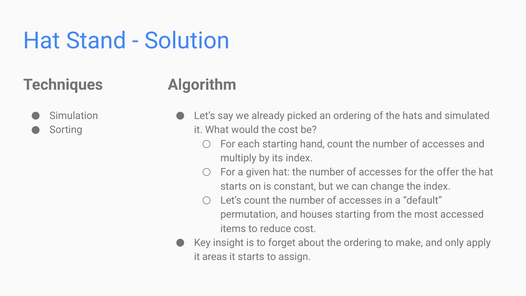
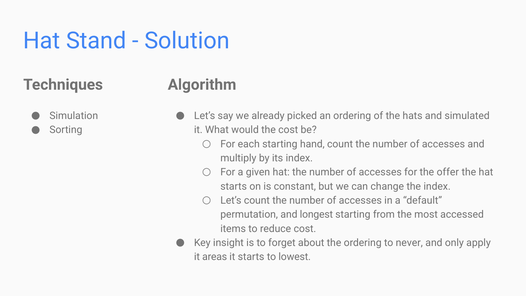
houses: houses -> longest (316, 214)
make: make -> never (409, 243)
assign: assign -> lowest (295, 257)
